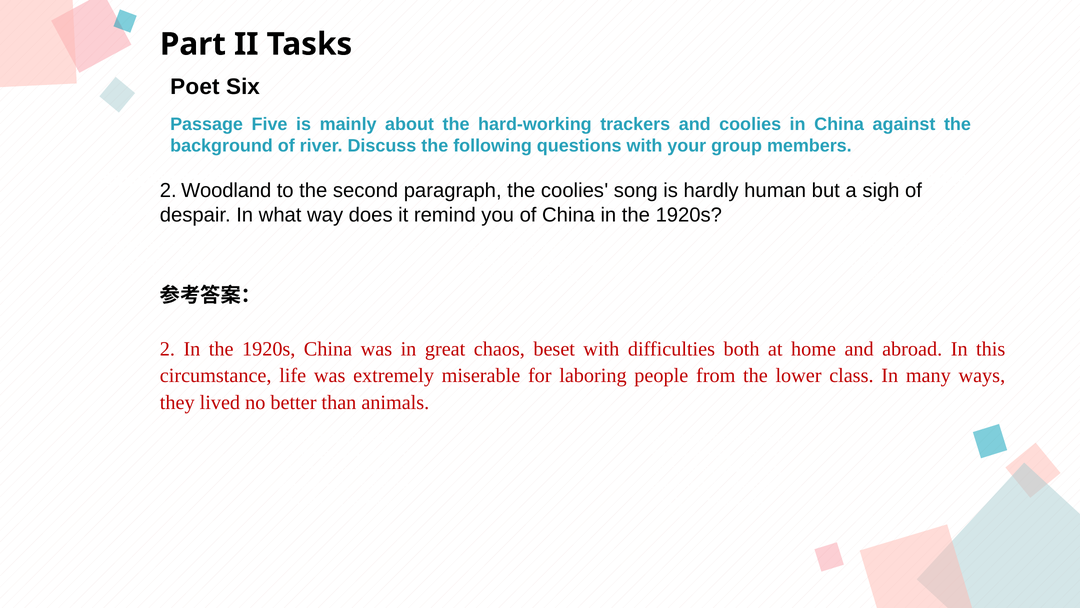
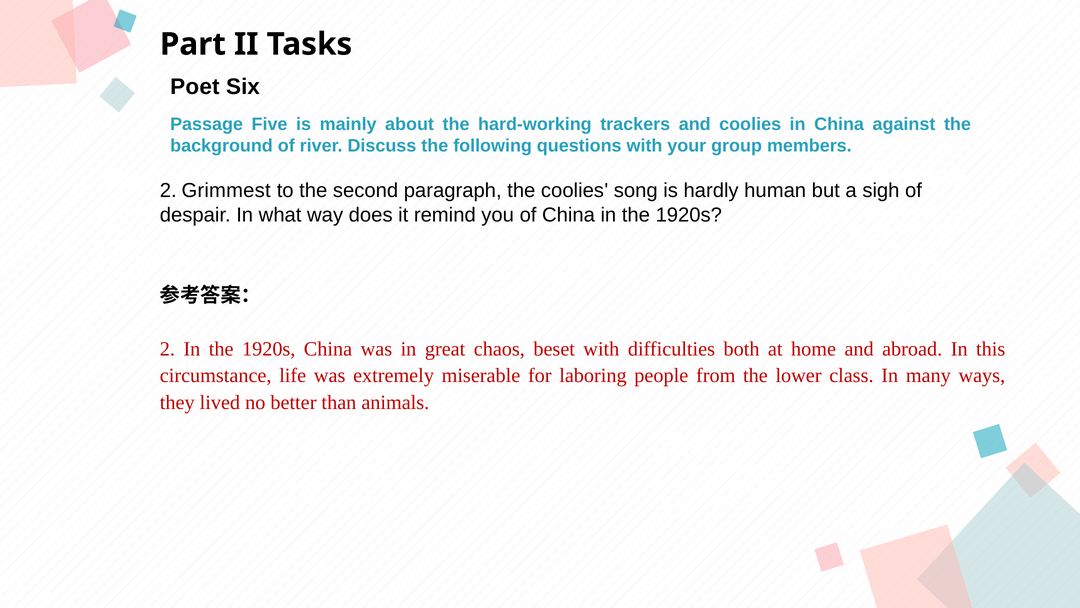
Woodland: Woodland -> Grimmest (226, 190)
